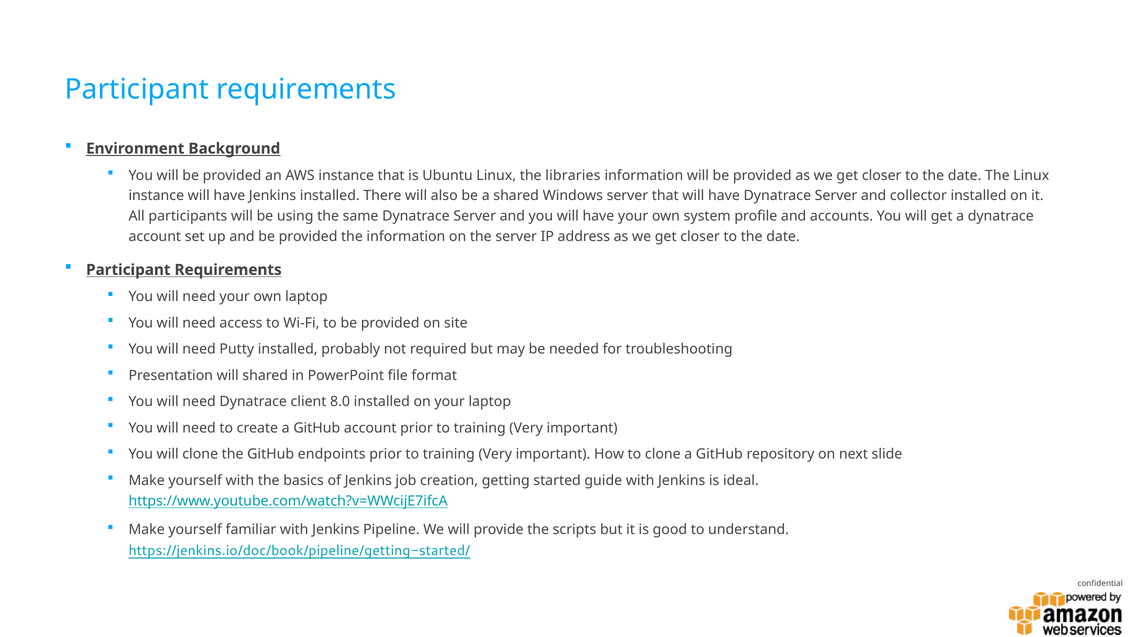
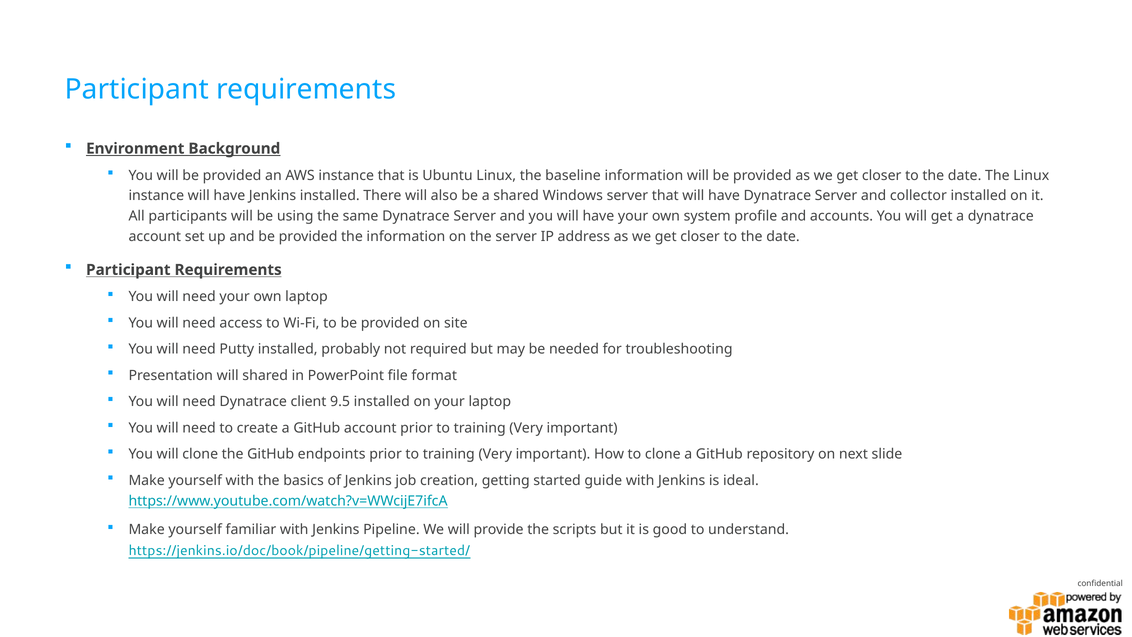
libraries: libraries -> baseline (573, 175)
8.0: 8.0 -> 9.5 (340, 402)
